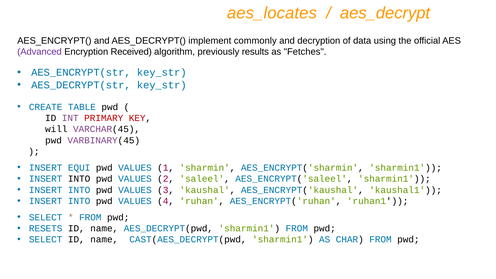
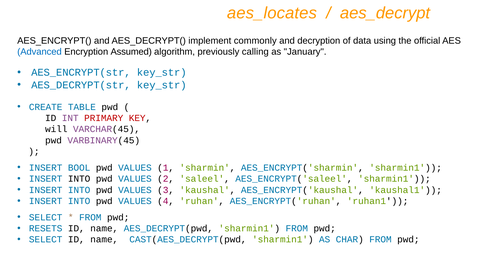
Advanced colour: purple -> blue (39, 52)
Received: Received -> Assumed (131, 52)
results: results -> calling (255, 52)
Fetches: Fetches -> January (305, 52)
EQUI: EQUI -> BOOL (79, 168)
